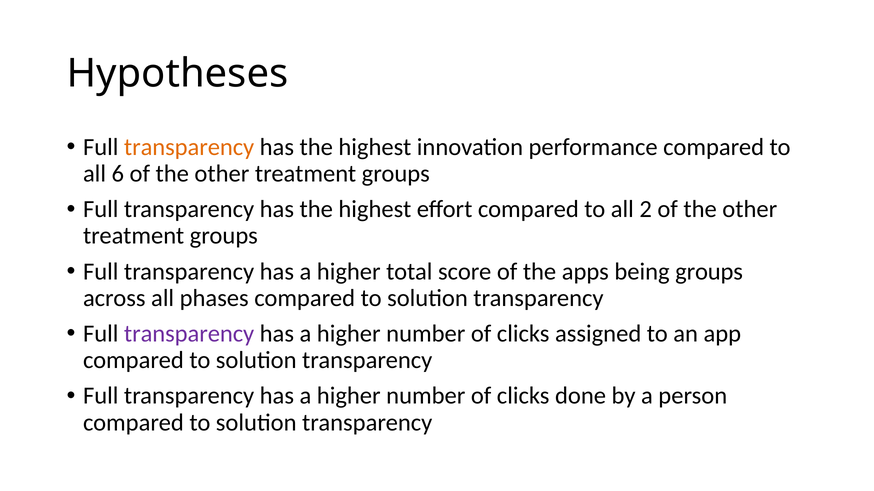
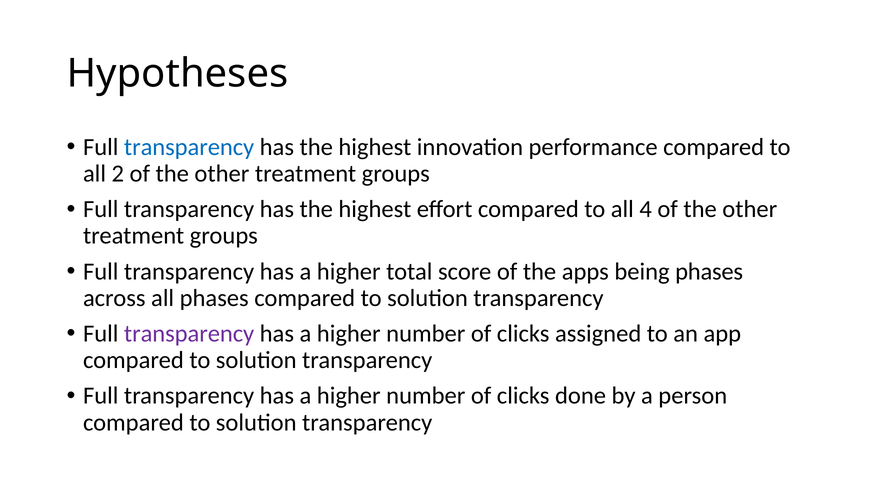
transparency colour: orange -> blue (189, 147)
6: 6 -> 2 (118, 174)
2: 2 -> 4 (646, 210)
being groups: groups -> phases (709, 272)
